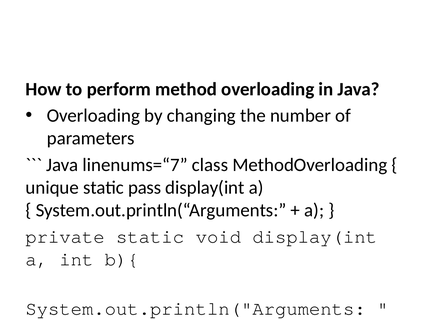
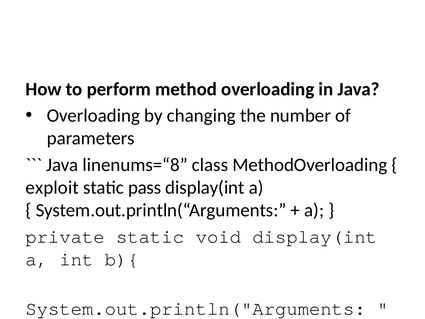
linenums=“7: linenums=“7 -> linenums=“8 (135, 165)
unique: unique -> exploit (52, 187)
